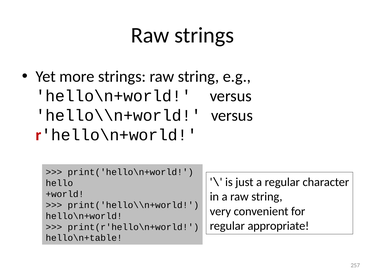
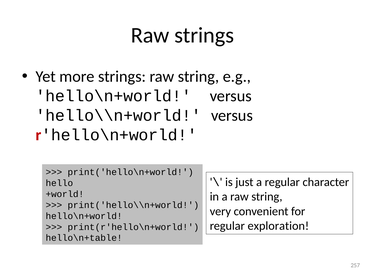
appropriate: appropriate -> exploration (278, 226)
